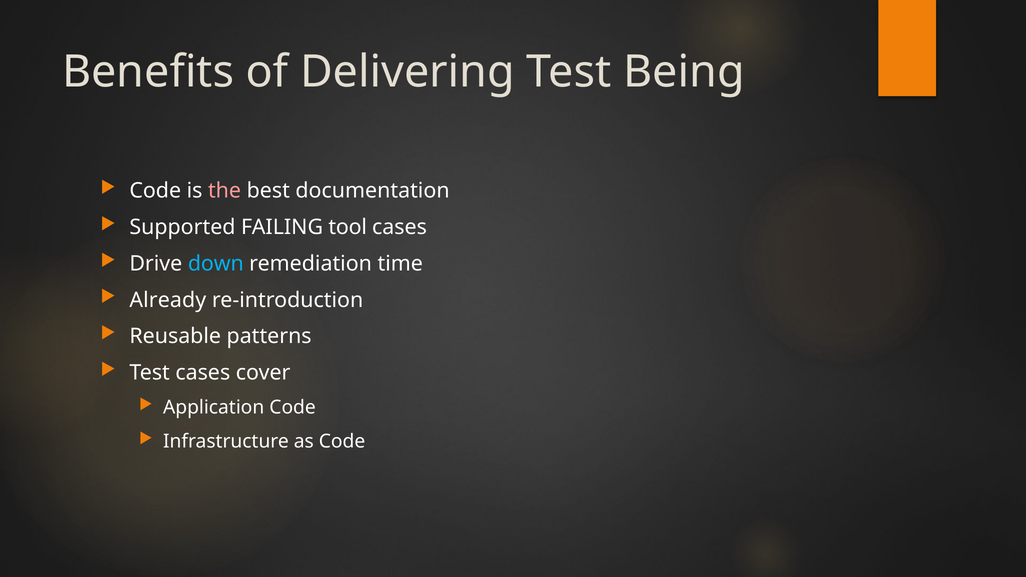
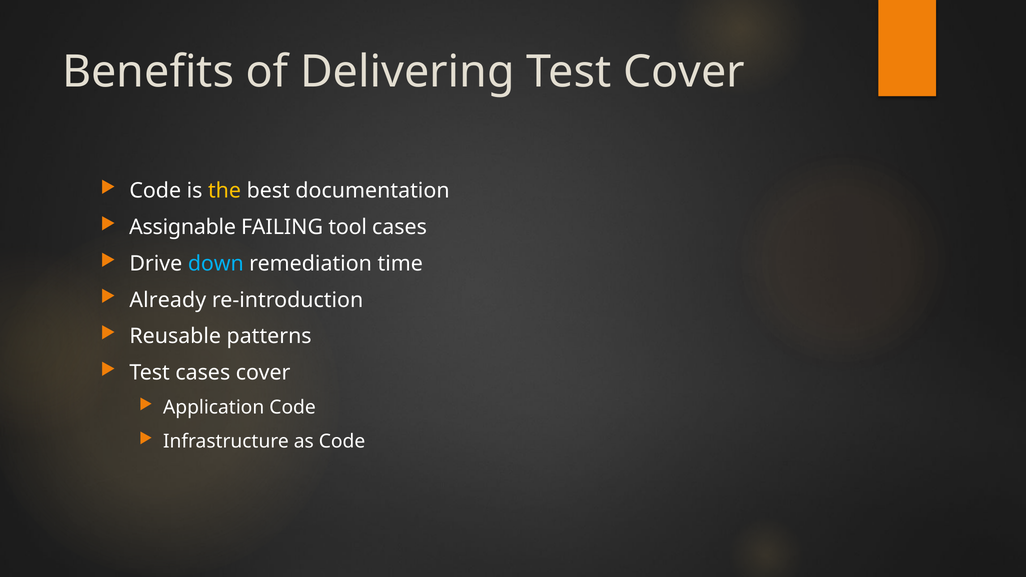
Test Being: Being -> Cover (684, 72)
the colour: pink -> yellow (225, 191)
Supported: Supported -> Assignable (183, 227)
